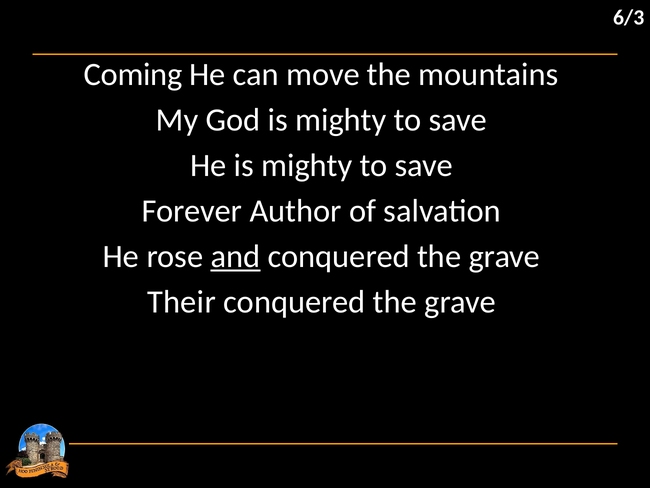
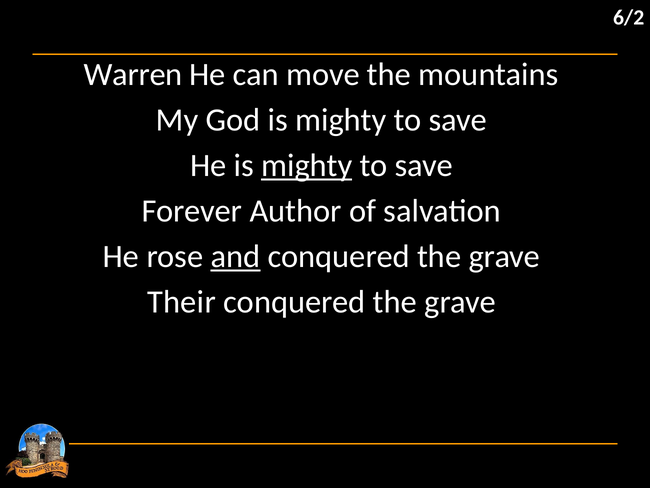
6/3: 6/3 -> 6/2 (629, 18)
Coming: Coming -> Warren (133, 74)
mighty underline: none -> present (307, 165)
